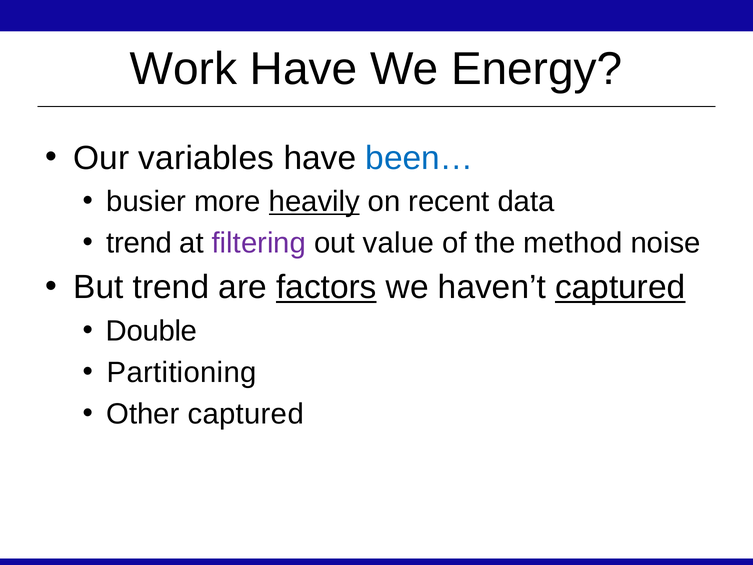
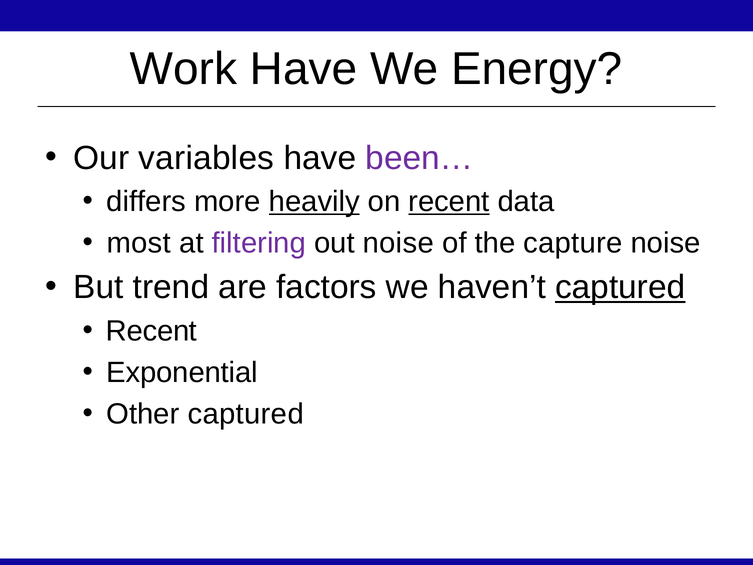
been… colour: blue -> purple (419, 158)
busier: busier -> differs (146, 202)
recent underline: none -> present (449, 202)
trend: trend -> most (139, 243)
out value: value -> noise (398, 243)
method: method -> capture (573, 243)
factors underline: present -> none (326, 287)
Double: Double -> Recent (151, 331)
Partitioning: Partitioning -> Exponential (182, 372)
